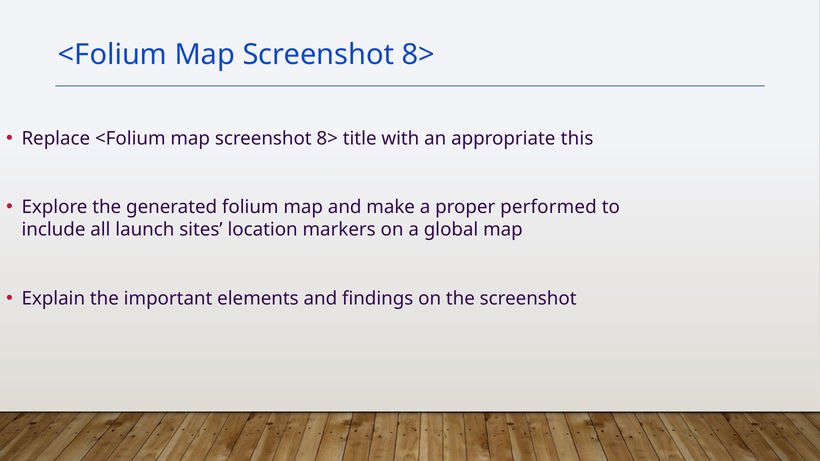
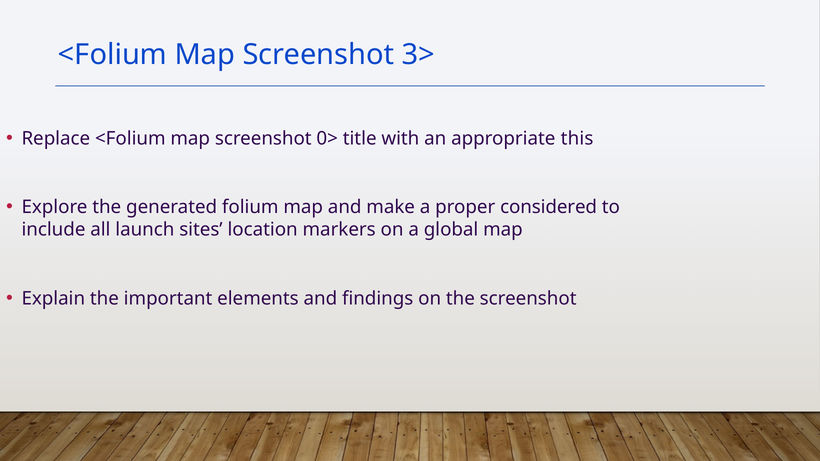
8>: 8> -> 3> (418, 55)
8>: 8> -> 0> (327, 138)
performed: performed -> considered (549, 207)
